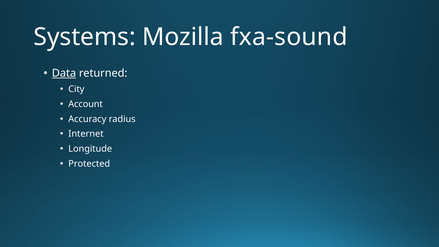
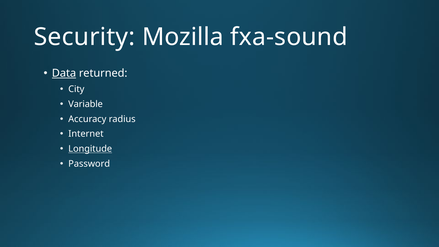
Systems: Systems -> Security (84, 37)
Account: Account -> Variable (86, 104)
Longitude underline: none -> present (90, 149)
Protected: Protected -> Password (89, 164)
